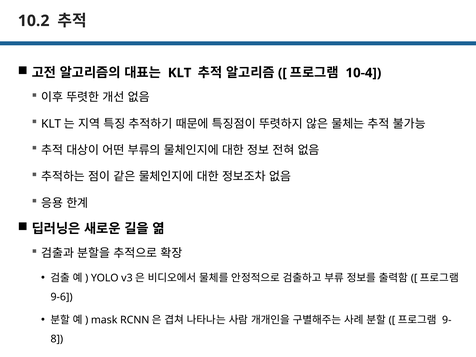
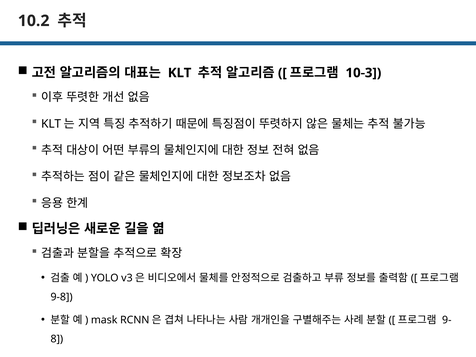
10-4: 10-4 -> 10-3 (363, 73)
9-6: 9-6 -> 9-8 (62, 297)
